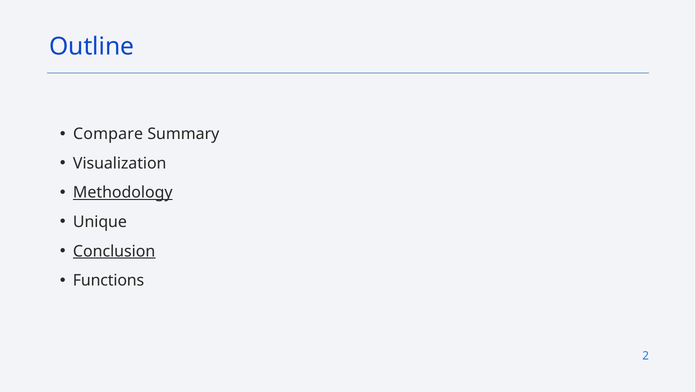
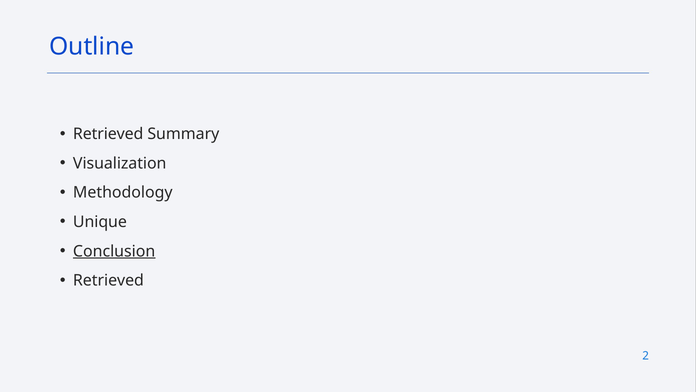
Compare: Compare -> Retrieved (108, 134)
Methodology underline: present -> none (123, 192)
Functions: Functions -> Retrieved (108, 280)
